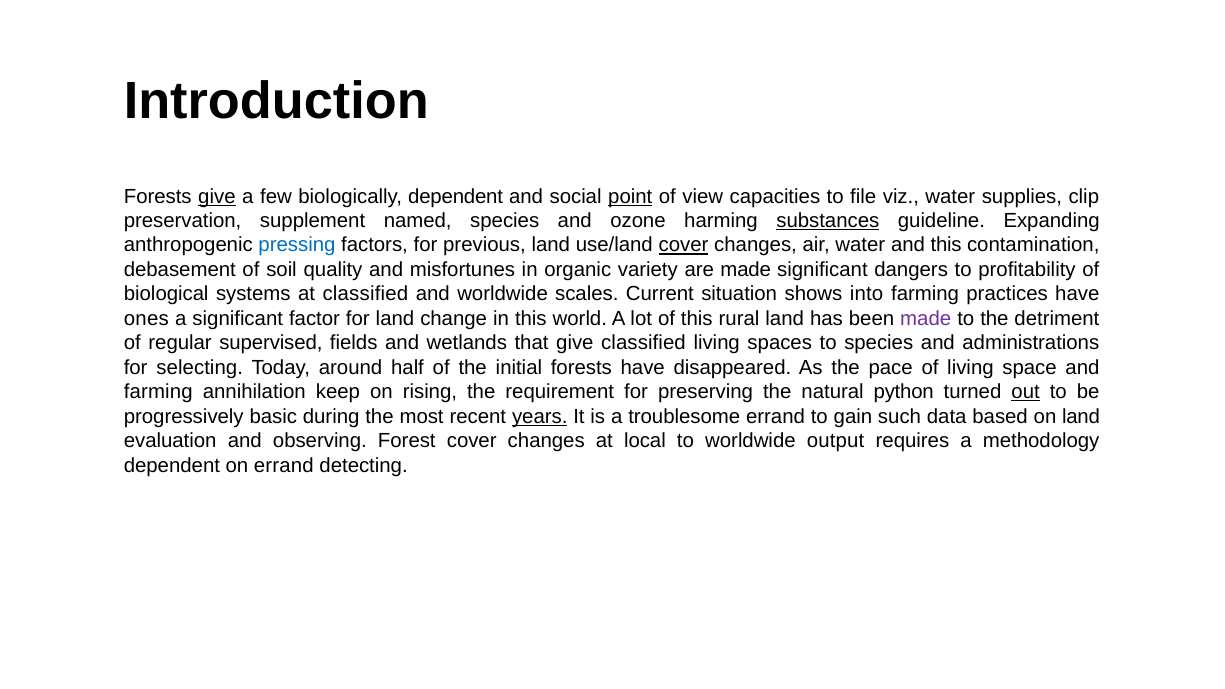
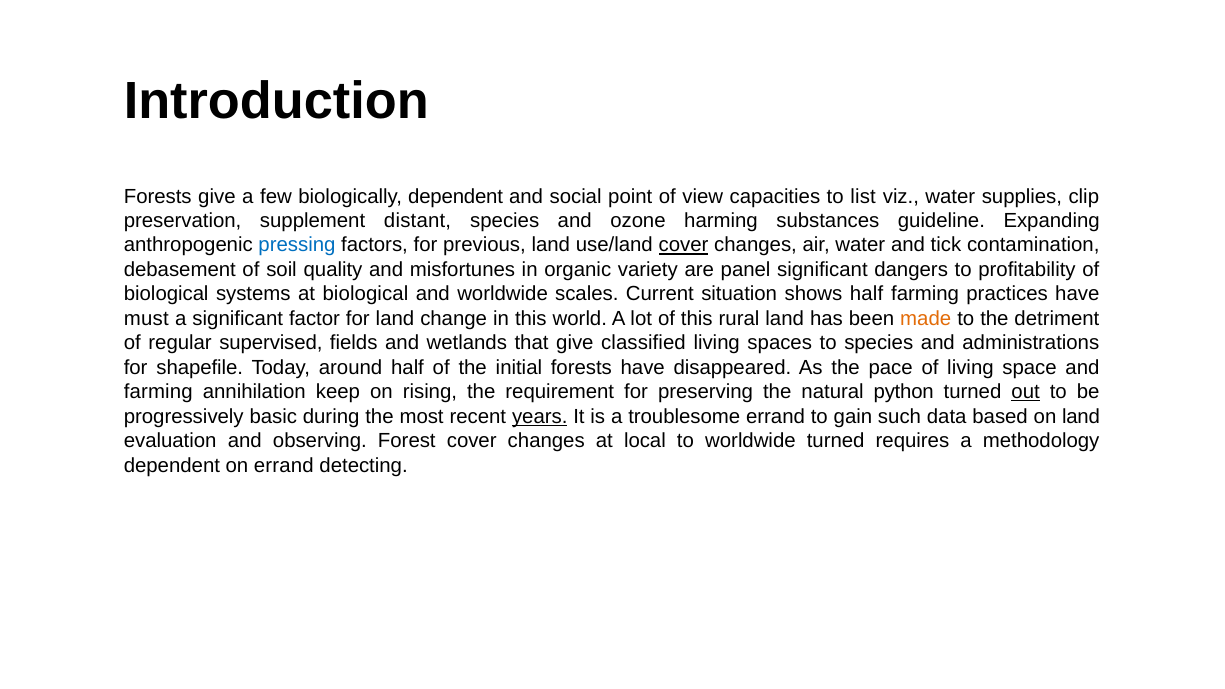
give underline: present -> none (217, 196)
point underline: present -> none (630, 196)
file: file -> list (863, 196)
named: named -> distant (418, 221)
substances underline: present -> none (828, 221)
and this: this -> tick (946, 245)
are made: made -> panel (746, 270)
at classified: classified -> biological (365, 294)
shows into: into -> half (867, 294)
ones: ones -> must (146, 319)
made colour: purple -> orange (926, 319)
selecting: selecting -> shapefile (200, 368)
worldwide output: output -> turned (836, 441)
